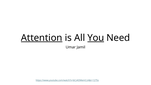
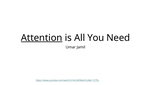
You underline: present -> none (96, 38)
